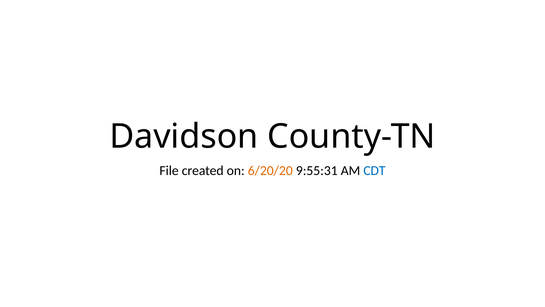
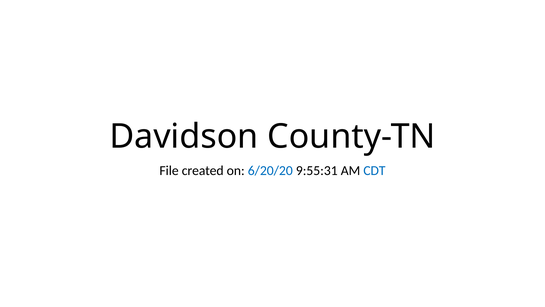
6/20/20 colour: orange -> blue (270, 170)
